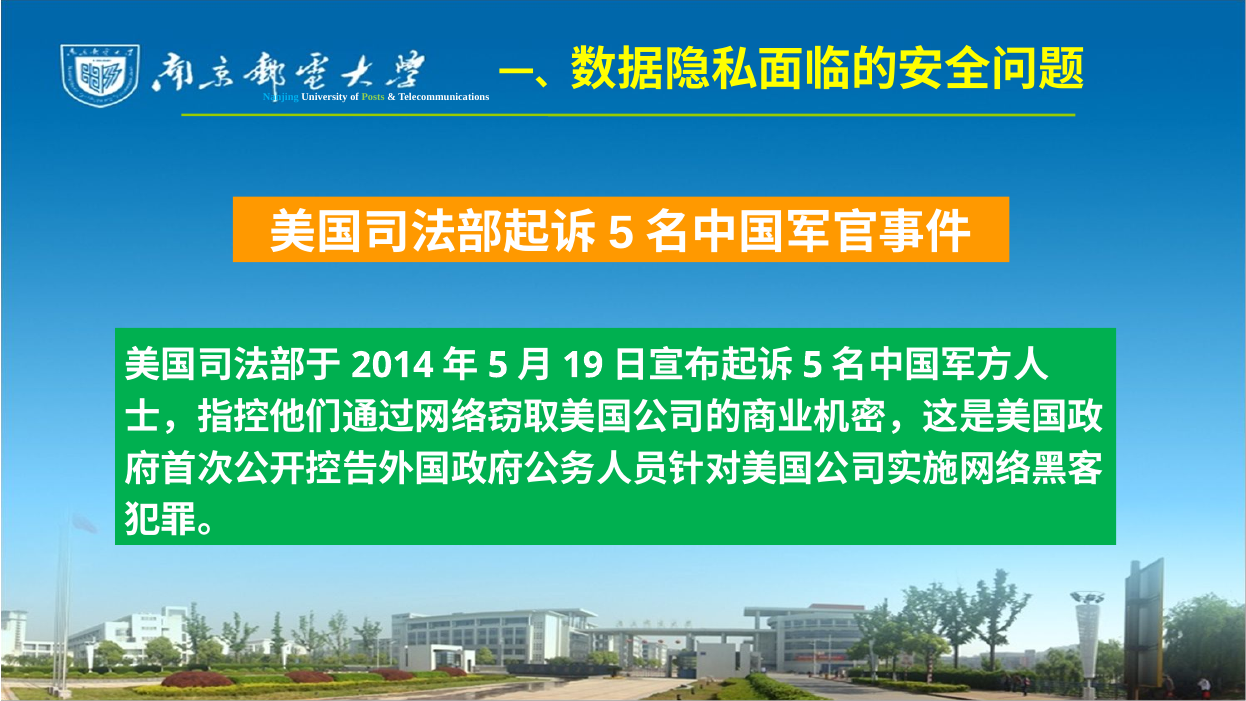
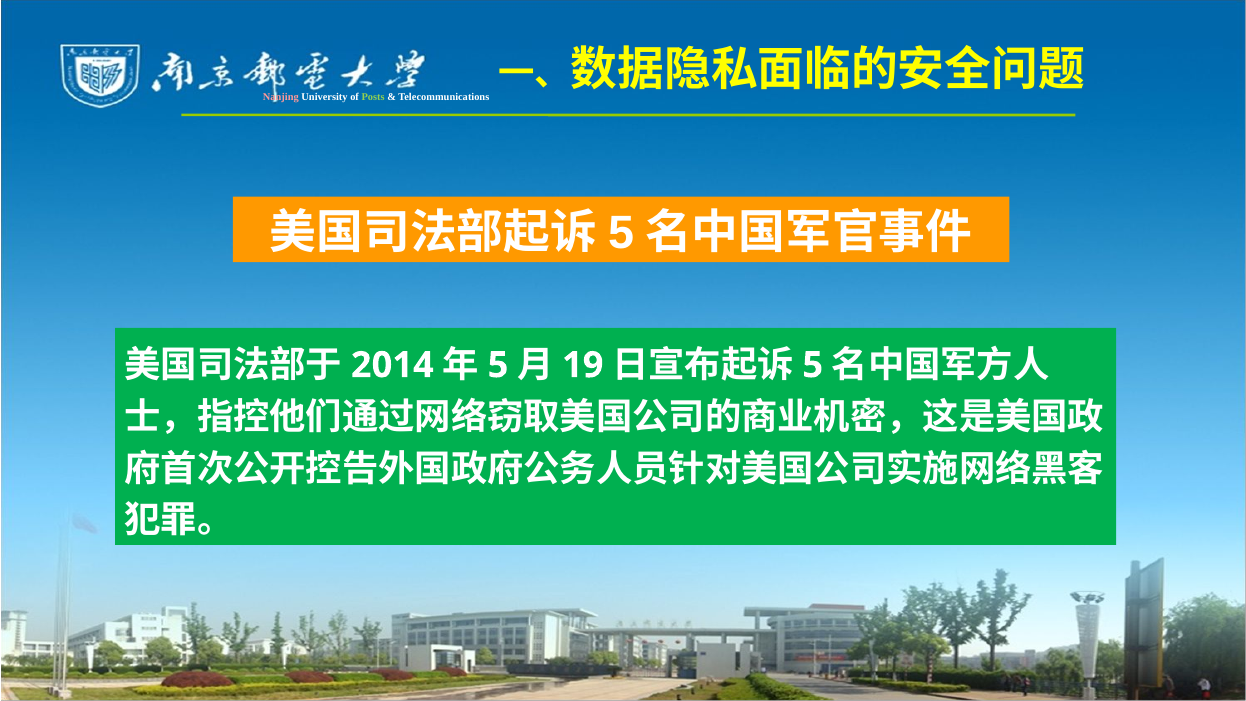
Nanjing colour: light blue -> pink (281, 97)
